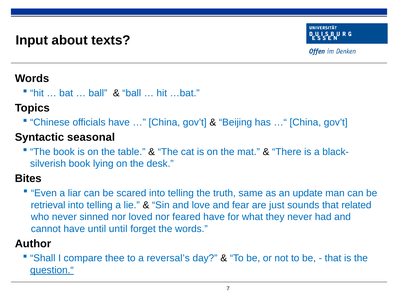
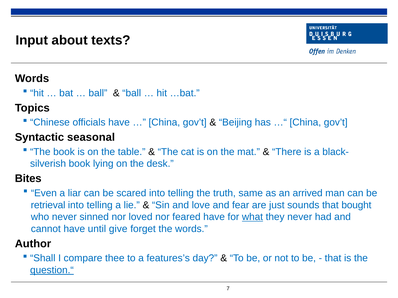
update: update -> arrived (308, 193)
related: related -> bought (356, 205)
what underline: none -> present (252, 217)
until until: until -> give (118, 229)
reversal’s: reversal’s -> features’s (168, 259)
